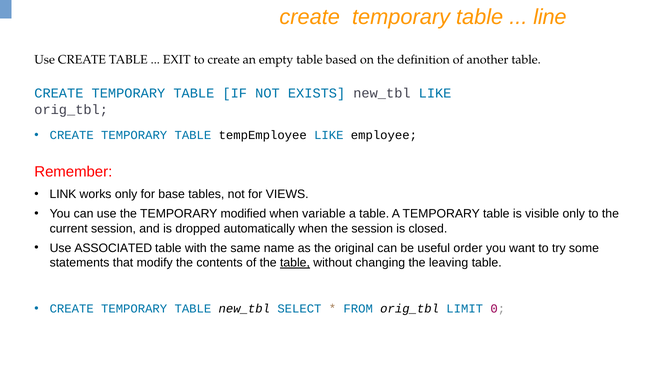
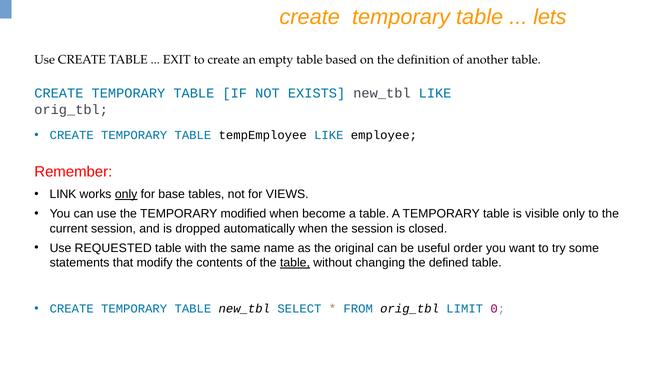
line: line -> lets (550, 17)
only underline: none -> present (126, 194)
variable: variable -> become (324, 214)
ASSOCIATED: ASSOCIATED -> REQUESTED (113, 248)
leaving: leaving -> defined (449, 263)
